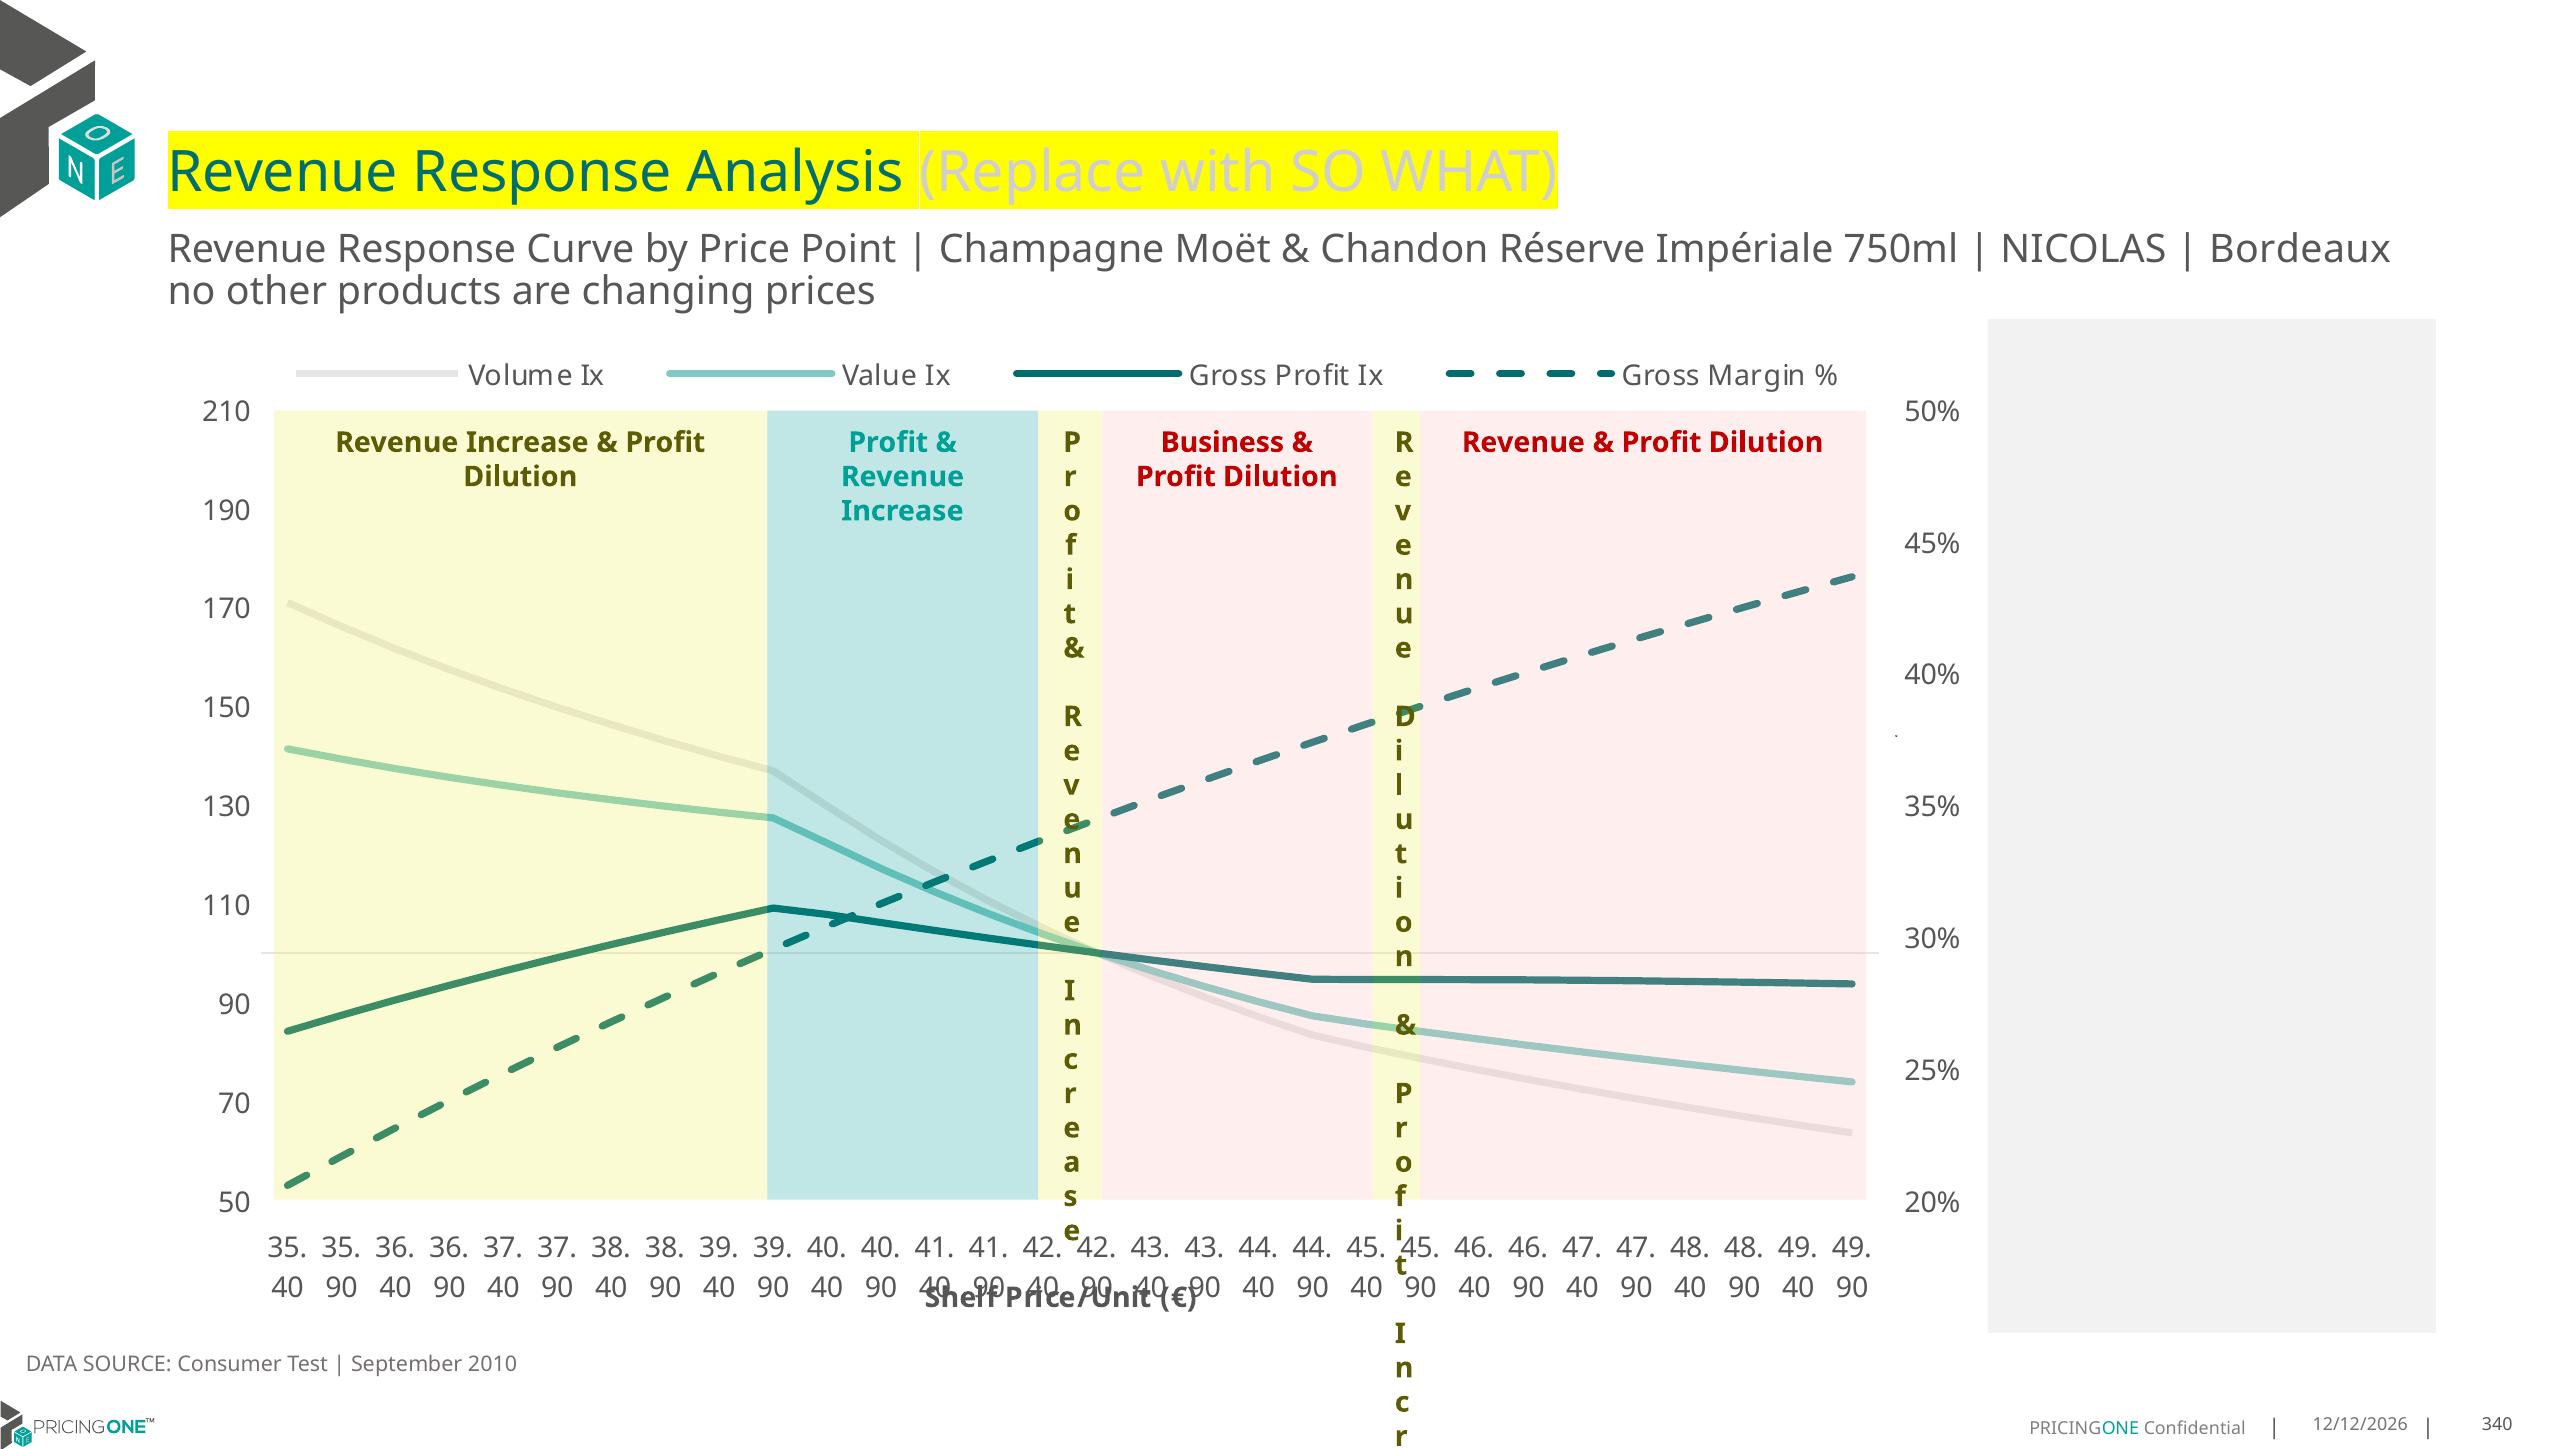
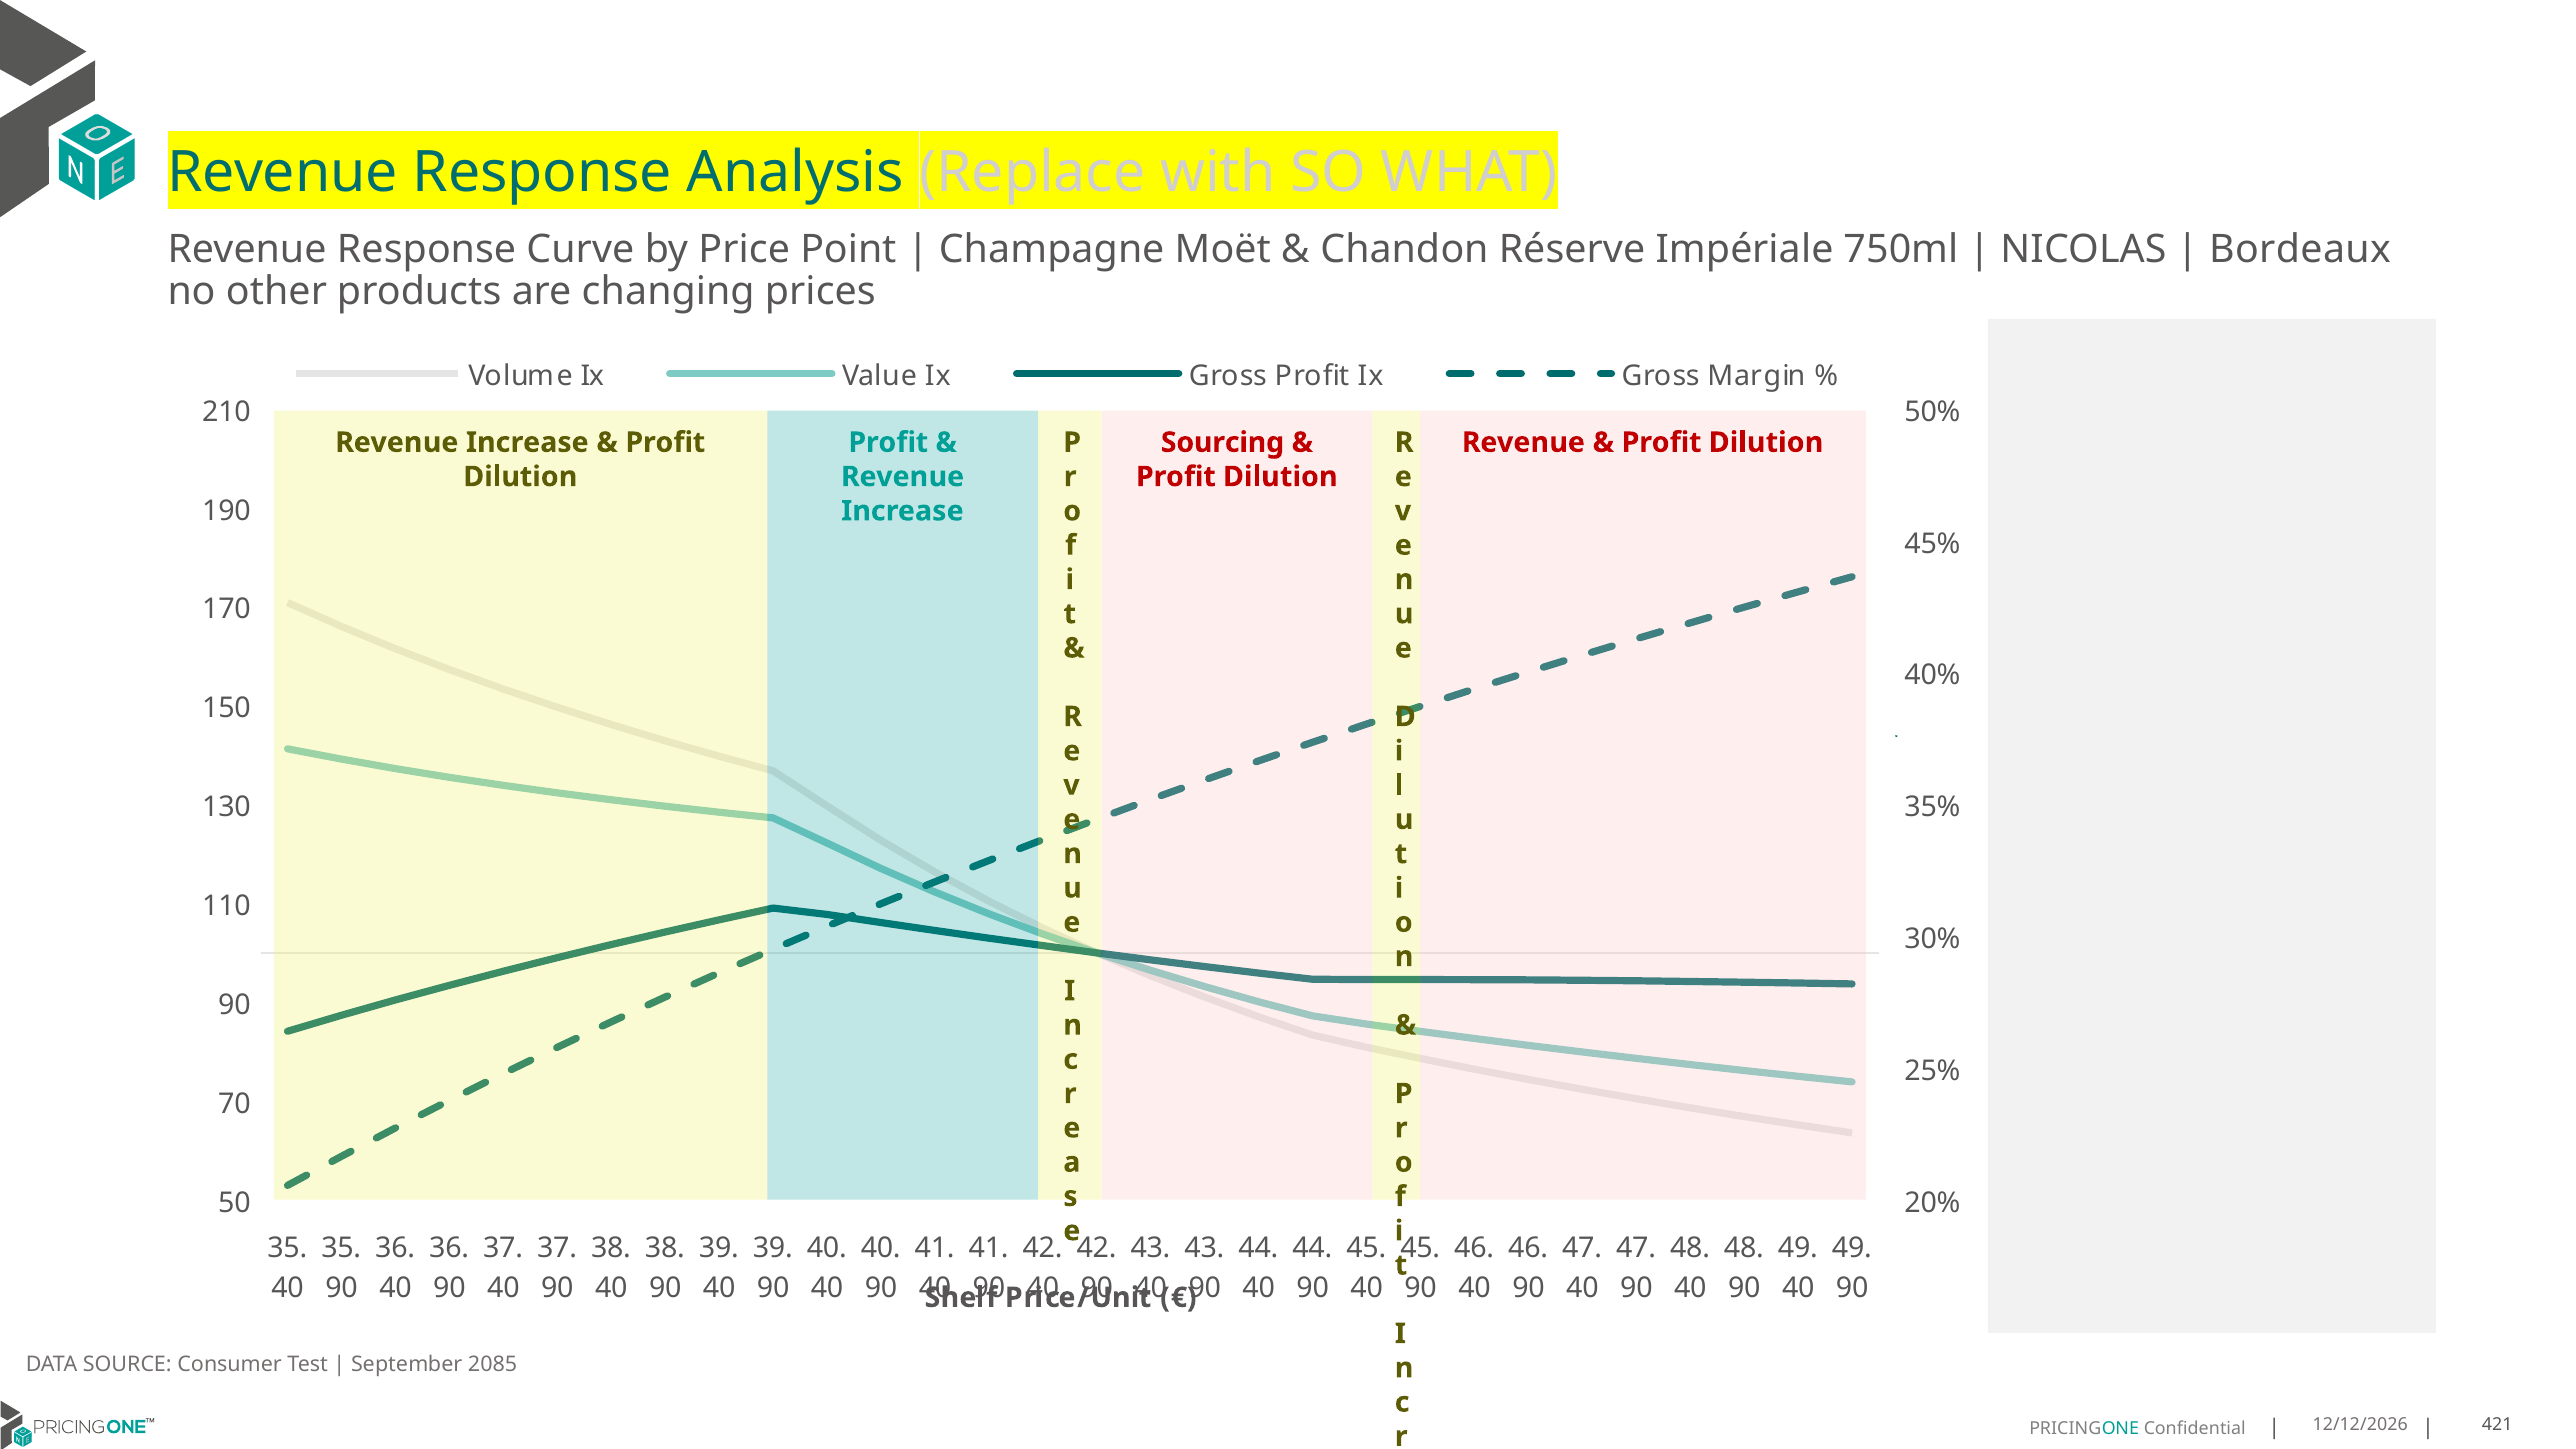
Business: Business -> Sourcing (1222, 442)
2010: 2010 -> 2085 (493, 1365)
340: 340 -> 421 (2497, 1425)
